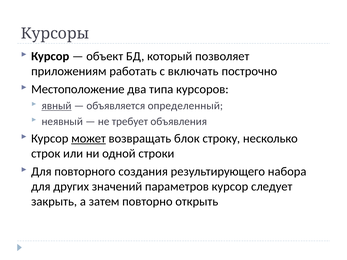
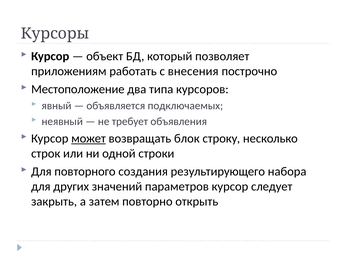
включать: включать -> внесения (193, 71)
явный underline: present -> none (57, 106)
определенный: определенный -> подключаемых (185, 106)
